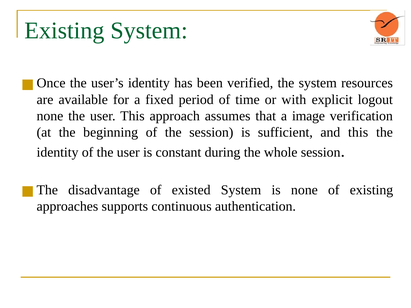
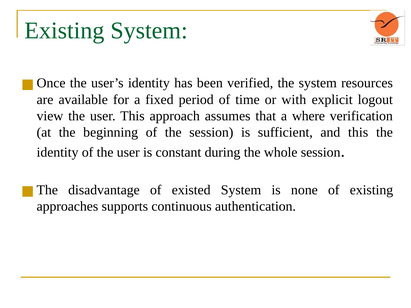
none: none -> view (50, 116)
image: image -> where (309, 116)
